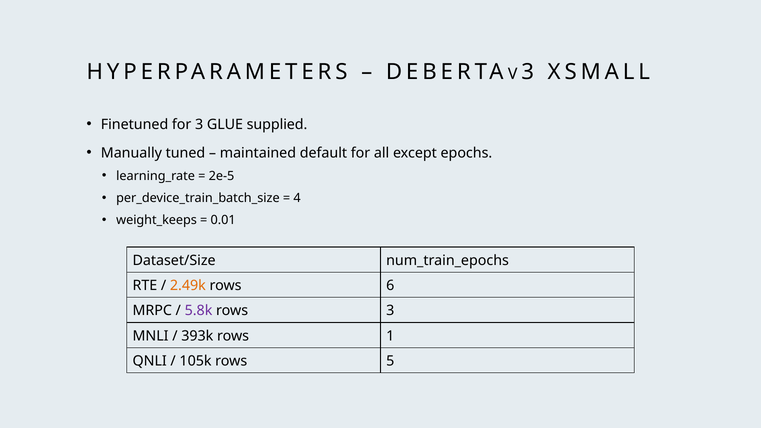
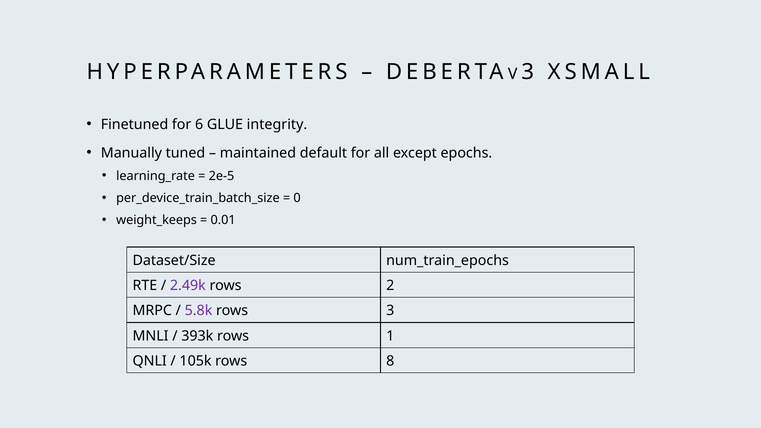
for 3: 3 -> 6 (199, 124)
supplied: supplied -> integrity (277, 124)
4: 4 -> 0 (297, 198)
2.49k colour: orange -> purple (188, 286)
6: 6 -> 2 (390, 286)
5: 5 -> 8 (390, 361)
